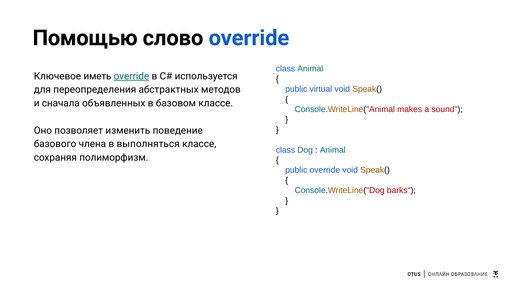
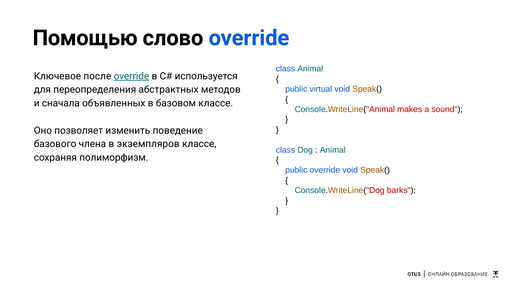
иметь: иметь -> после (97, 76)
выполняться: выполняться -> экземпляров (148, 144)
